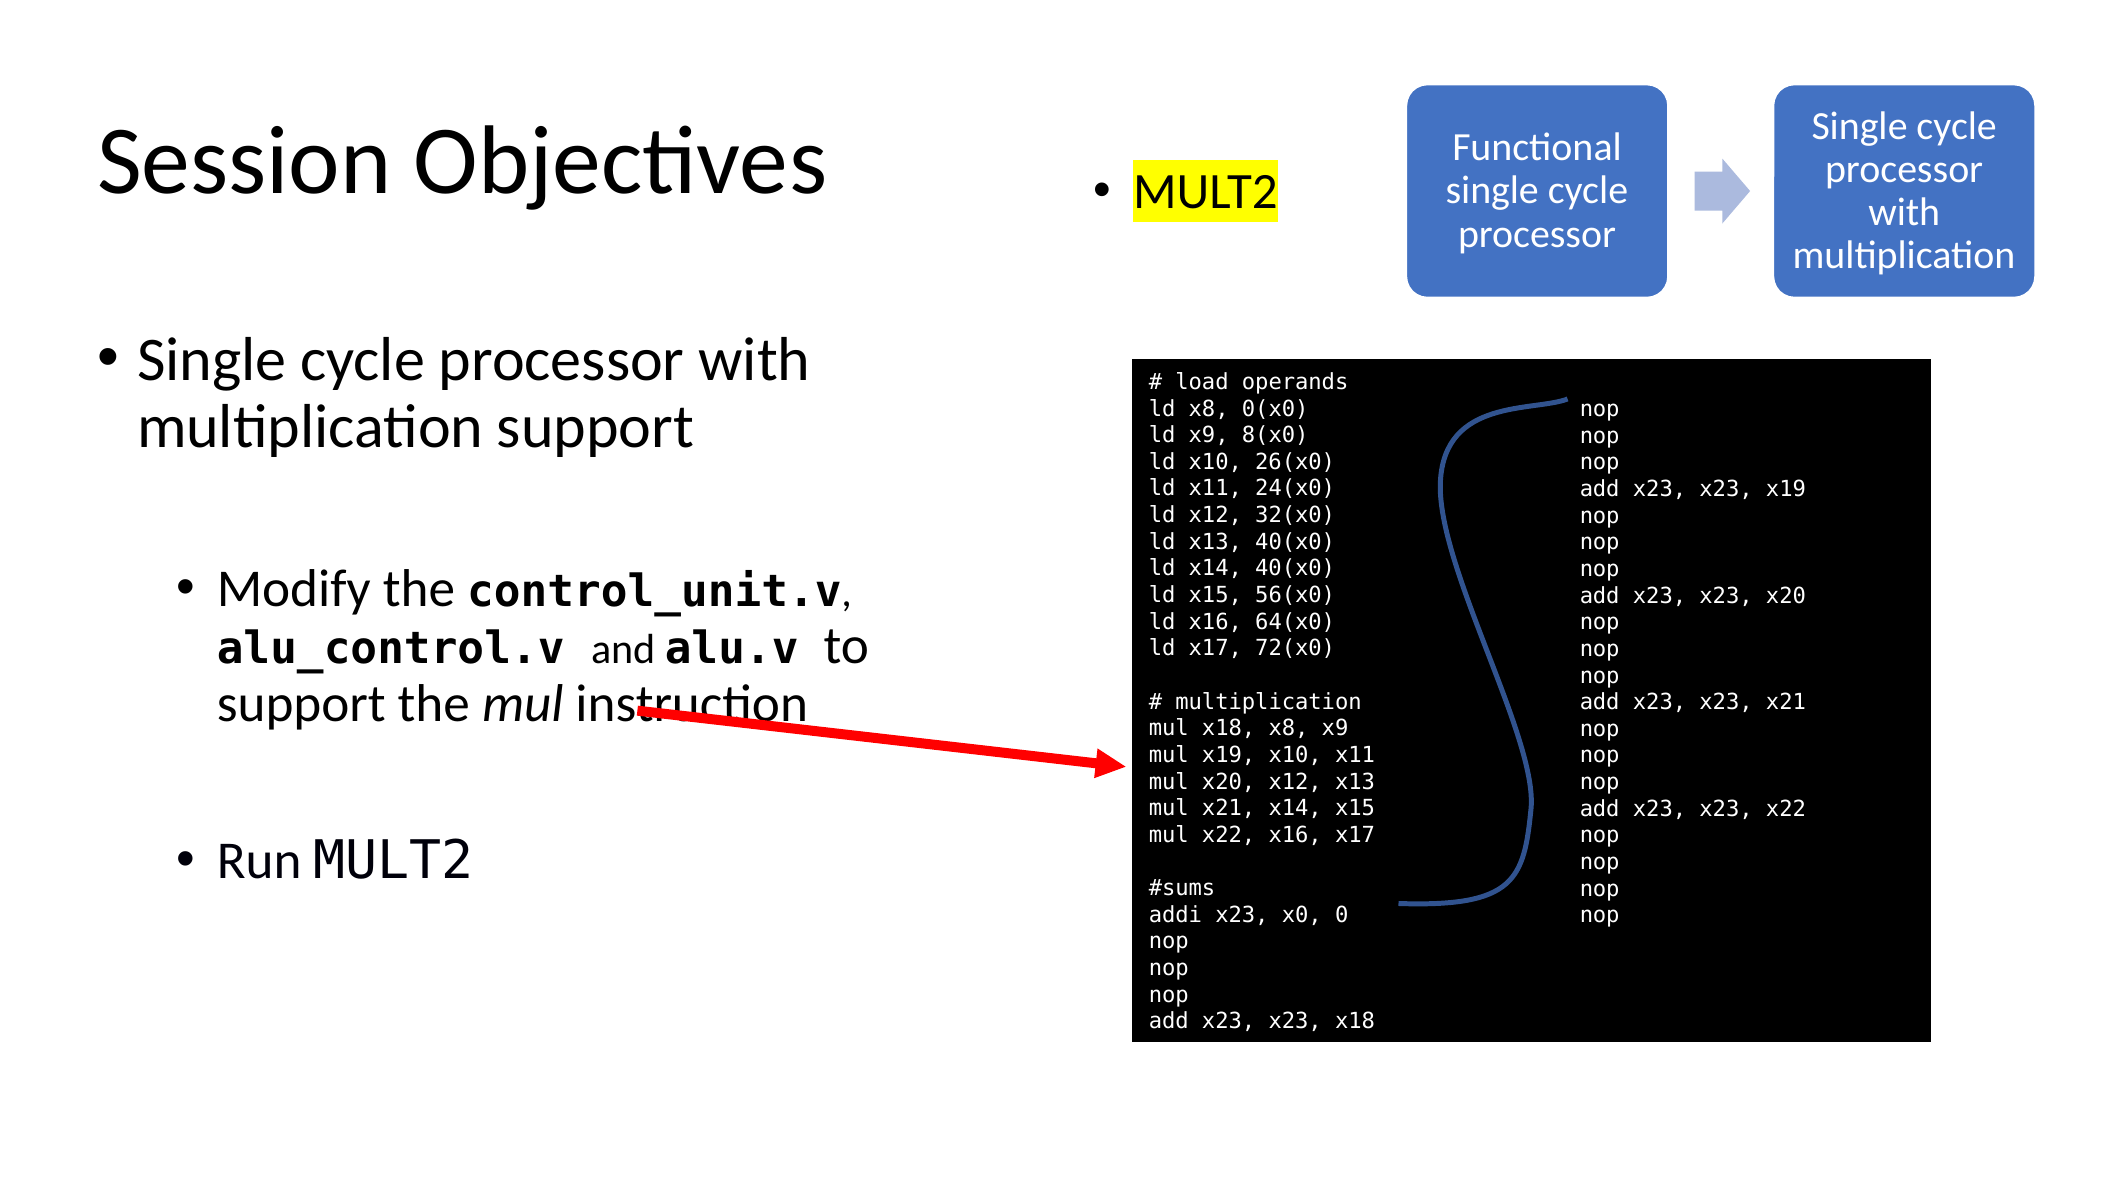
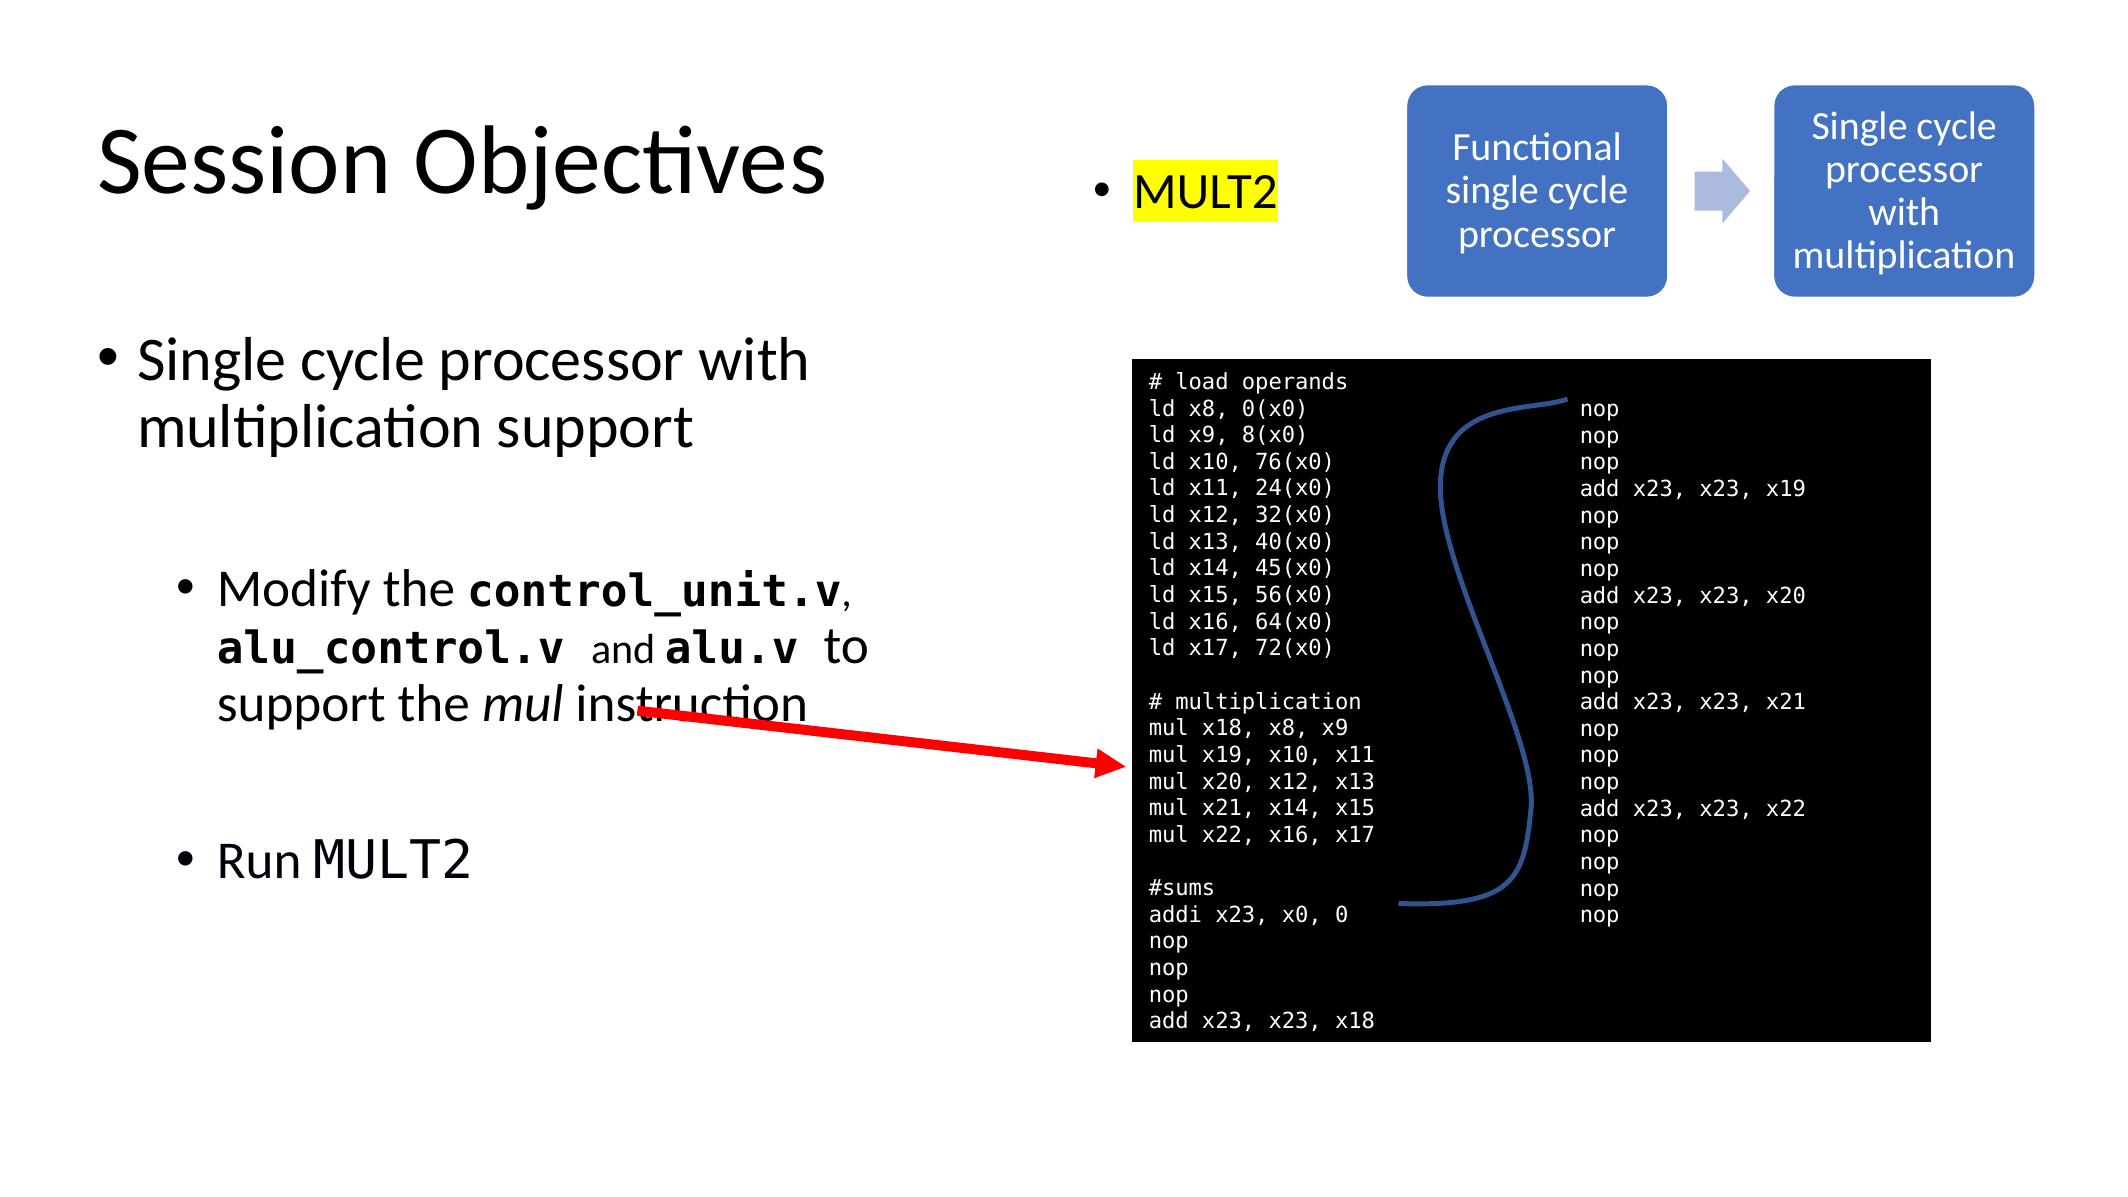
26(x0: 26(x0 -> 76(x0 (1295, 462)
x14 40(x0: 40(x0 -> 45(x0 (1295, 569)
